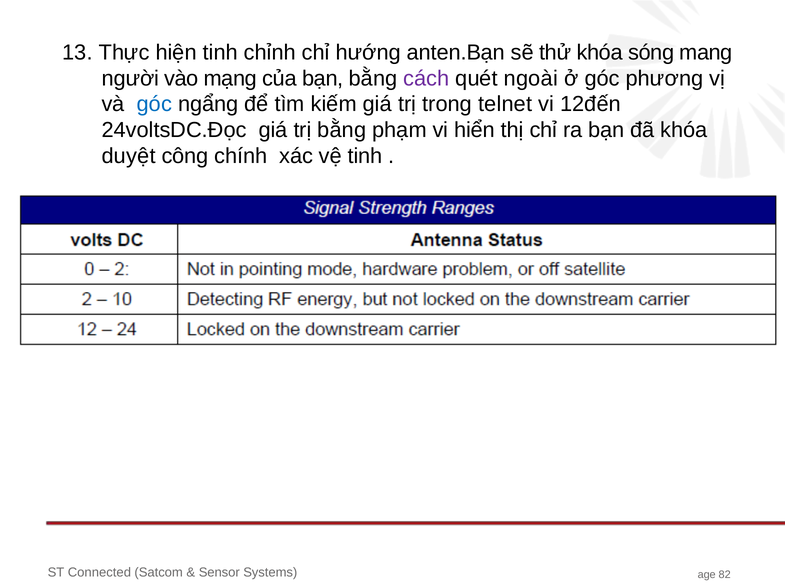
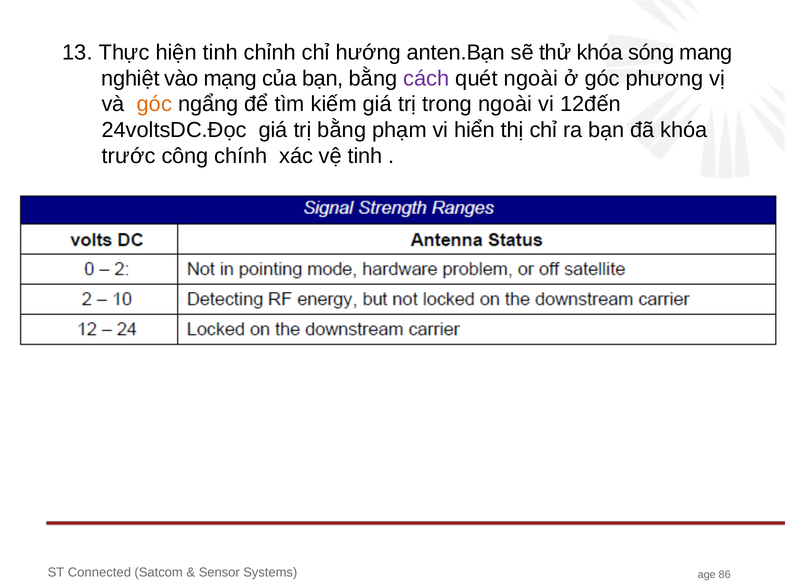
người: người -> nghiệt (130, 78)
góc colour: blue -> orange (154, 104)
trong telnet: telnet -> ngoài (505, 104)
duyệt: duyệt -> trước (129, 156)
82: 82 -> 86 (725, 575)
